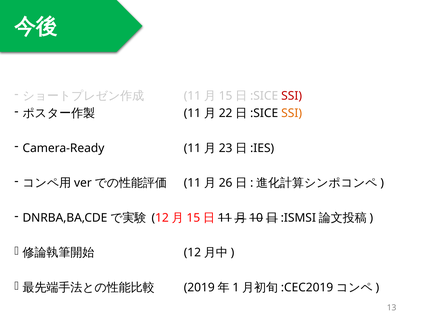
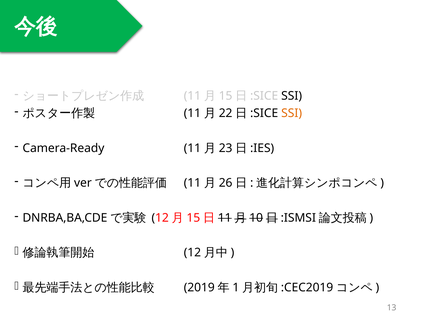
SSI colour: red -> black (292, 96)
